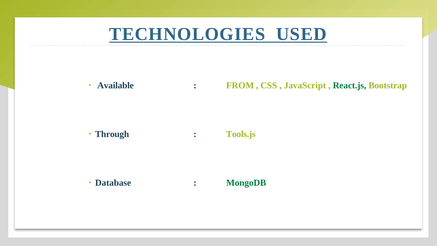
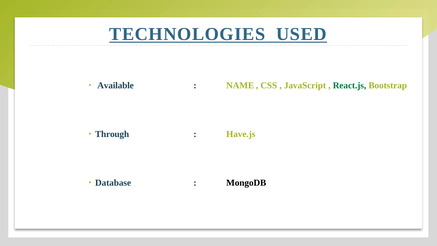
FROM: FROM -> NAME (240, 85)
Tools.js: Tools.js -> Have.js (241, 134)
MongoDB colour: green -> black (246, 183)
